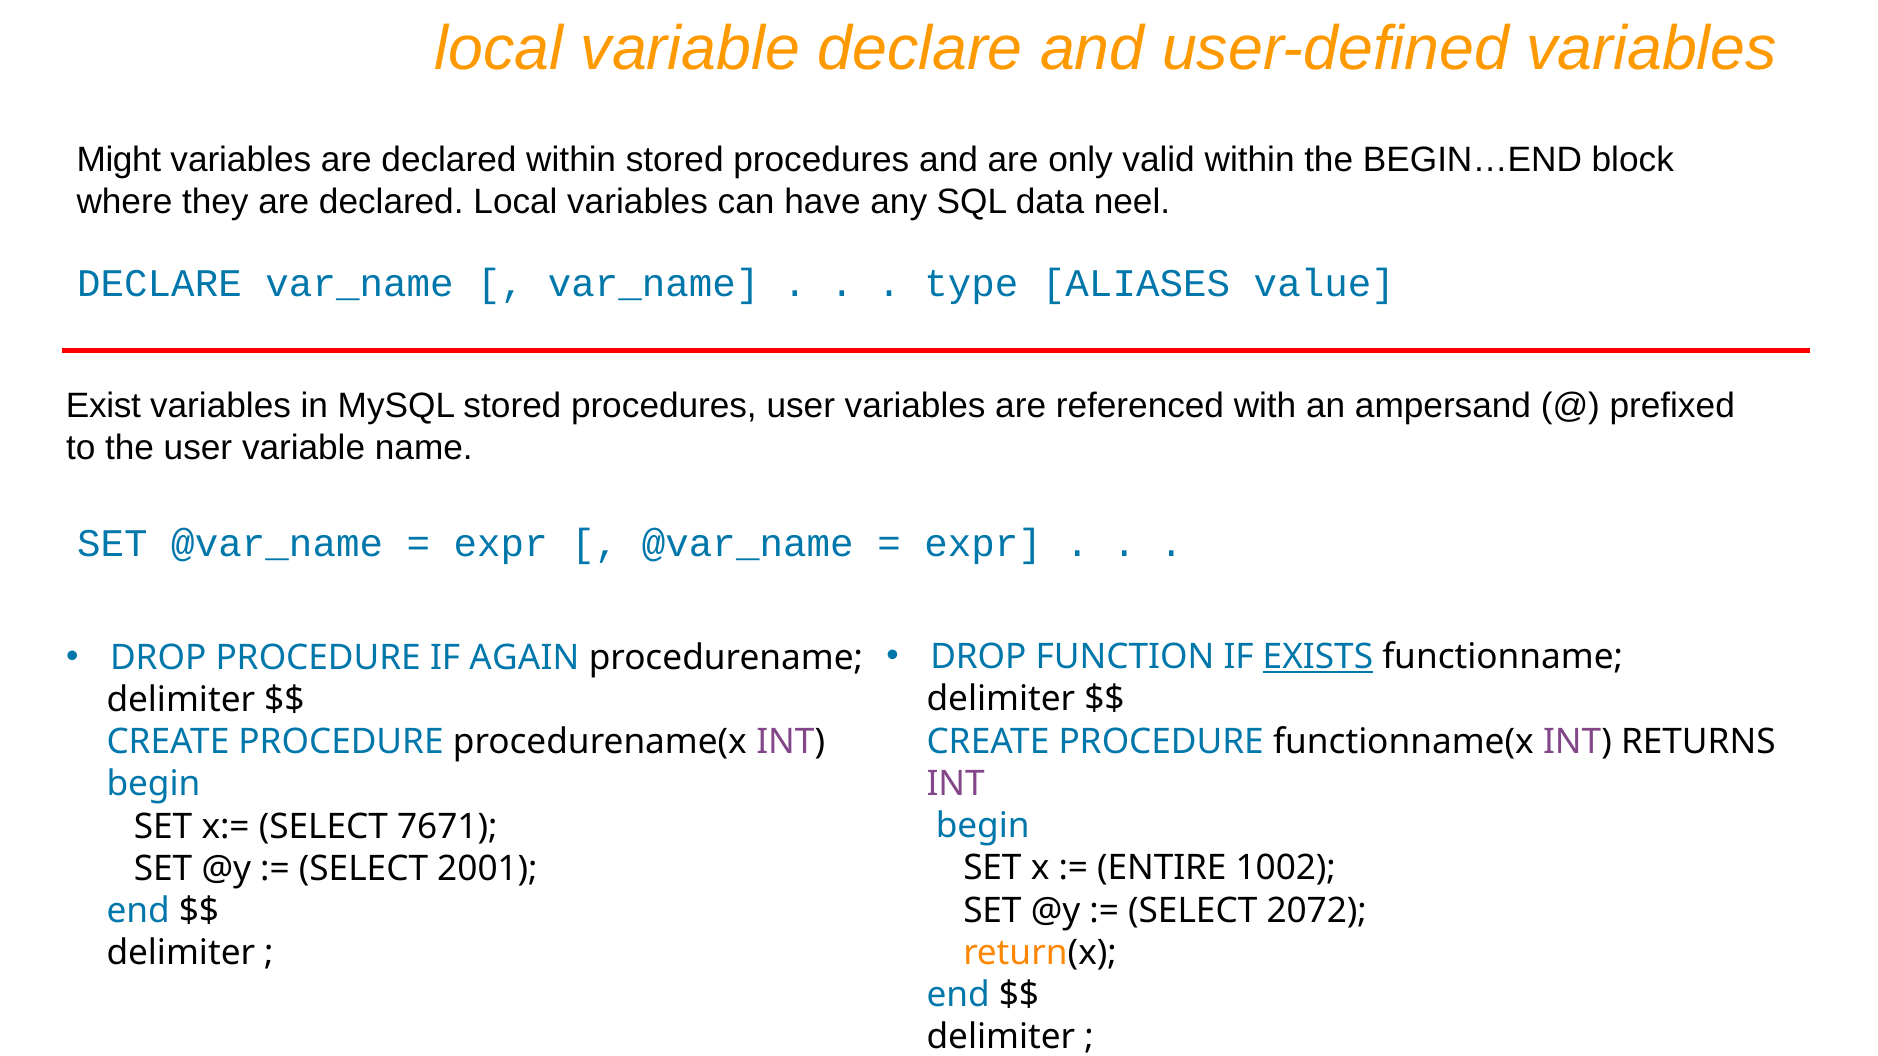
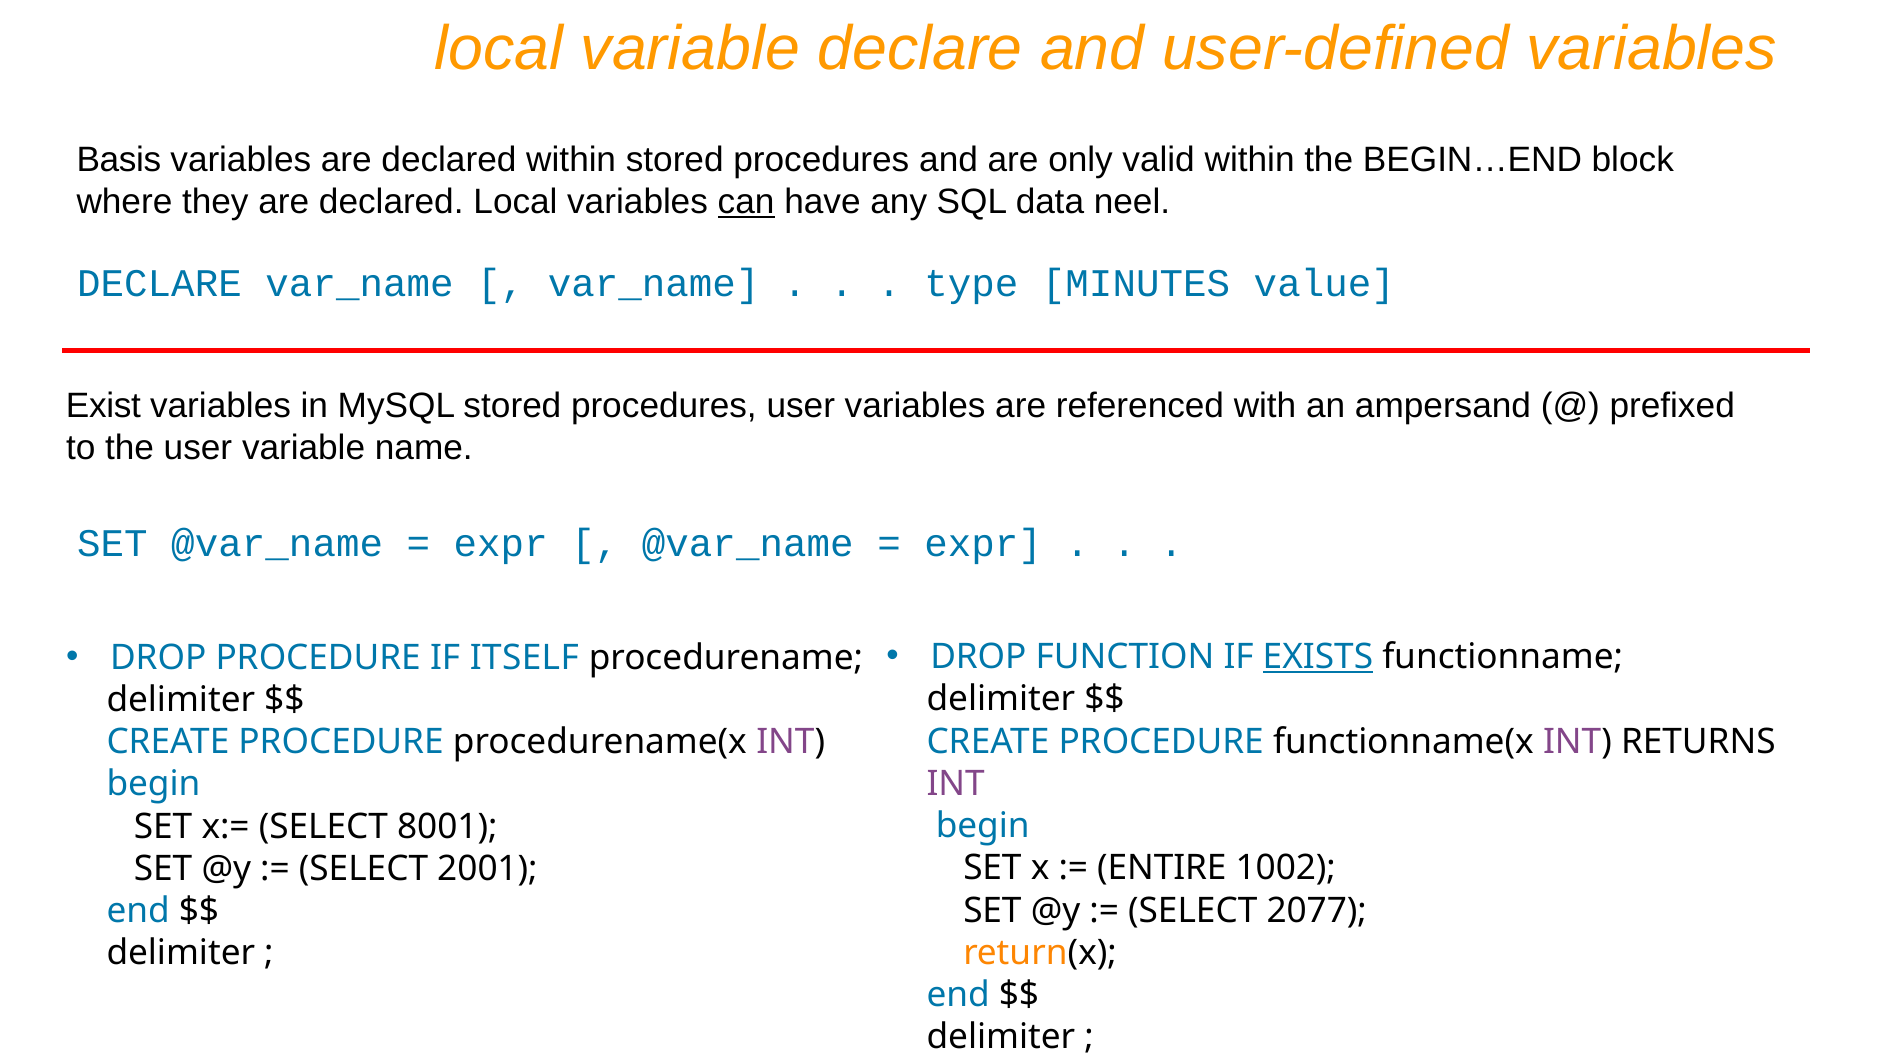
Might: Might -> Basis (119, 160)
can underline: none -> present (746, 202)
ALIASES: ALIASES -> MINUTES (1136, 284)
AGAIN: AGAIN -> ITSELF (524, 658)
7671: 7671 -> 8001 (447, 827)
2072: 2072 -> 2077 (1317, 911)
